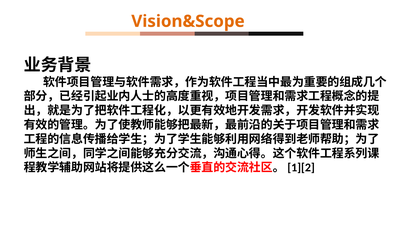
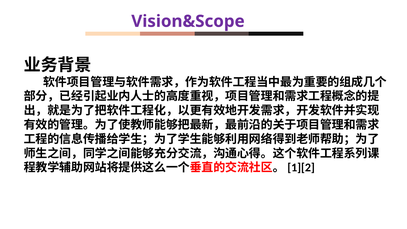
Vision&Scope colour: orange -> purple (188, 21)
